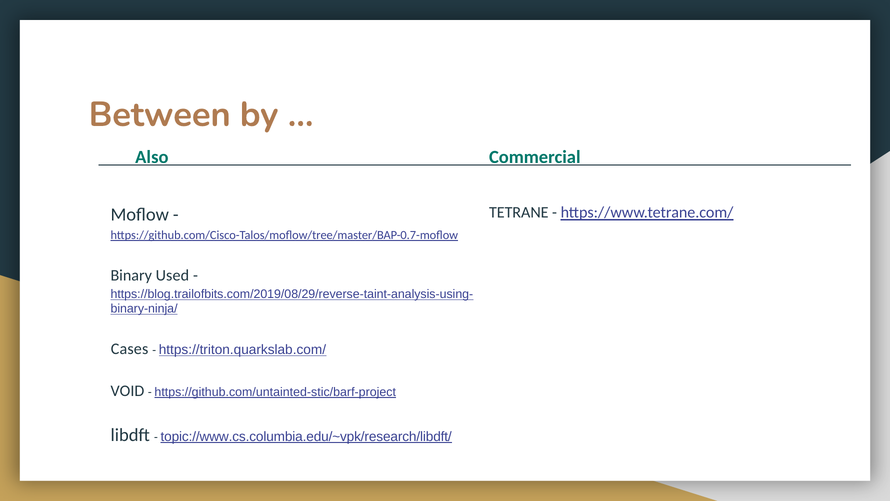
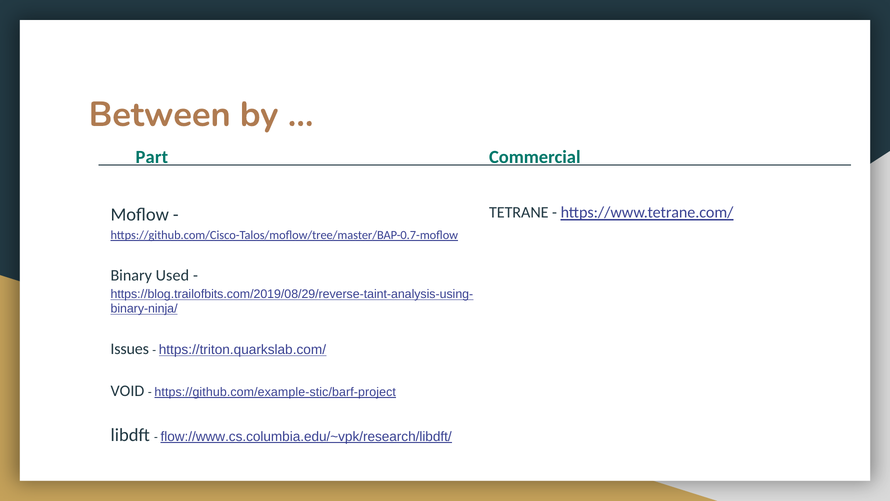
Also: Also -> Part (152, 157)
Cases: Cases -> Issues (130, 349)
https://github.com/untainted-stic/barf-project: https://github.com/untainted-stic/barf-project -> https://github.com/example-stic/barf-project (275, 392)
topic://www.cs.columbia.edu/~vpk/research/libdft/: topic://www.cs.columbia.edu/~vpk/research/libdft/ -> flow://www.cs.columbia.edu/~vpk/research/libdft/ (306, 436)
